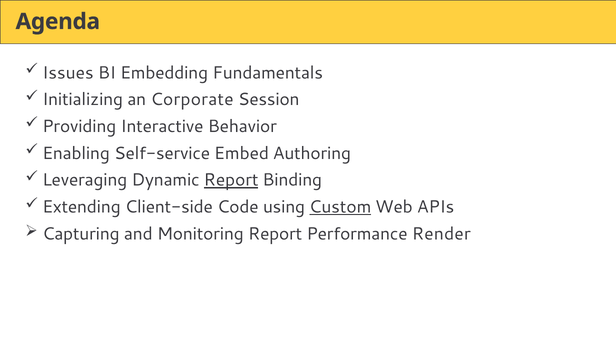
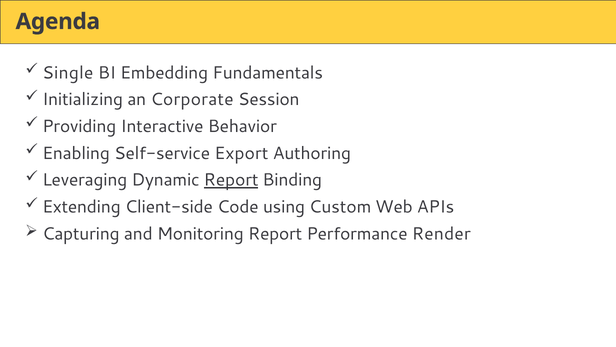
Issues: Issues -> Single (68, 73)
Embed: Embed -> Export (241, 153)
Custom underline: present -> none (340, 207)
